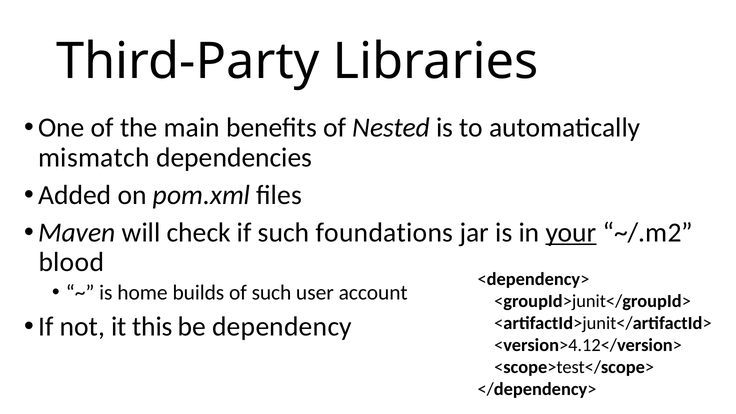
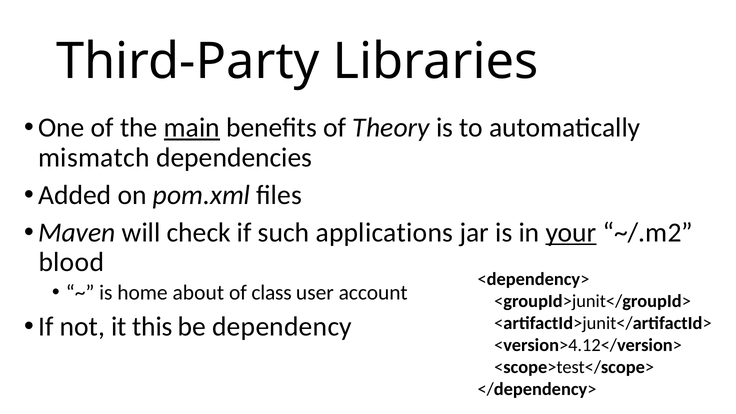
main underline: none -> present (192, 128)
Nested: Nested -> Theory (391, 128)
foundations: foundations -> applications (384, 232)
builds: builds -> about (198, 293)
of such: such -> class (272, 293)
